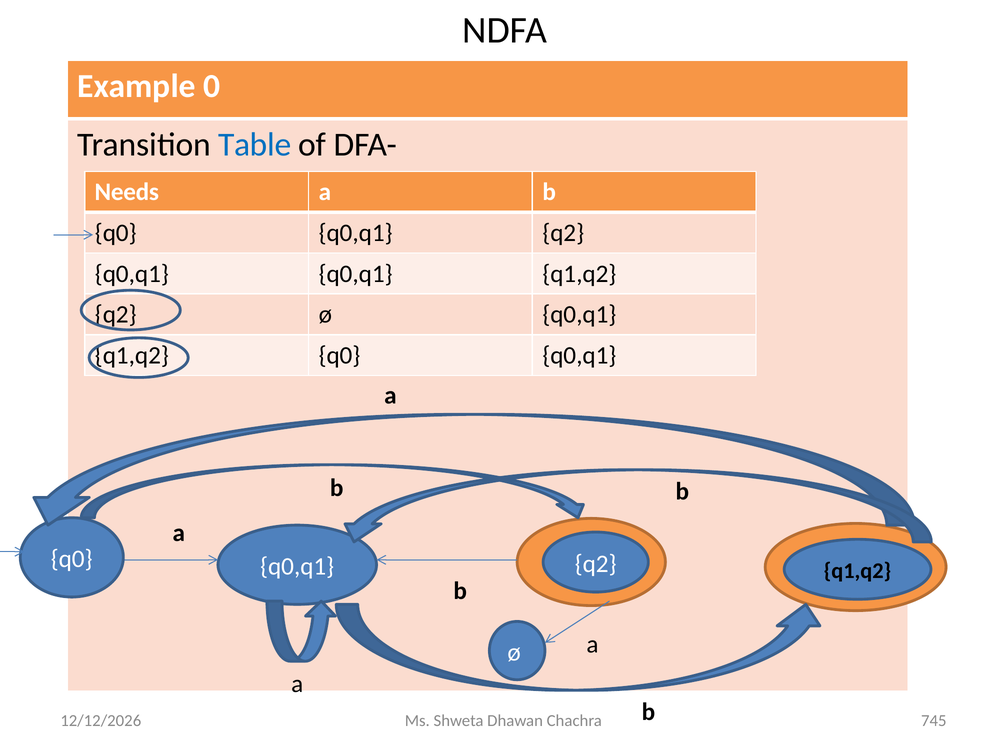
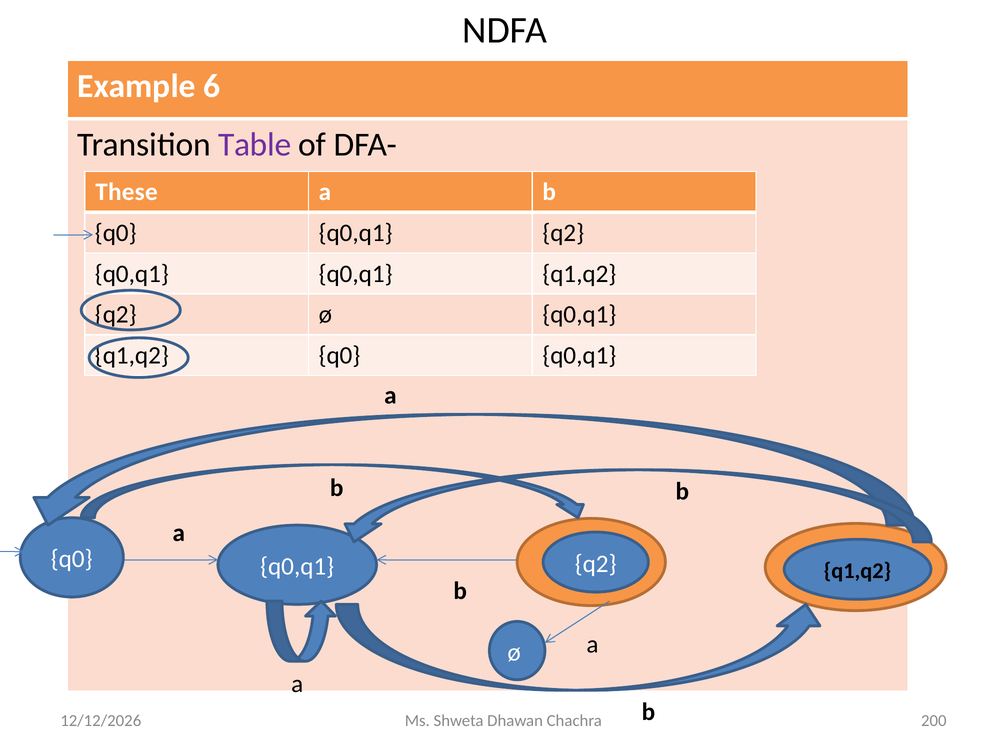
0: 0 -> 6 (212, 86)
Table colour: blue -> purple (255, 145)
Needs: Needs -> These (127, 192)
745: 745 -> 200 (934, 721)
